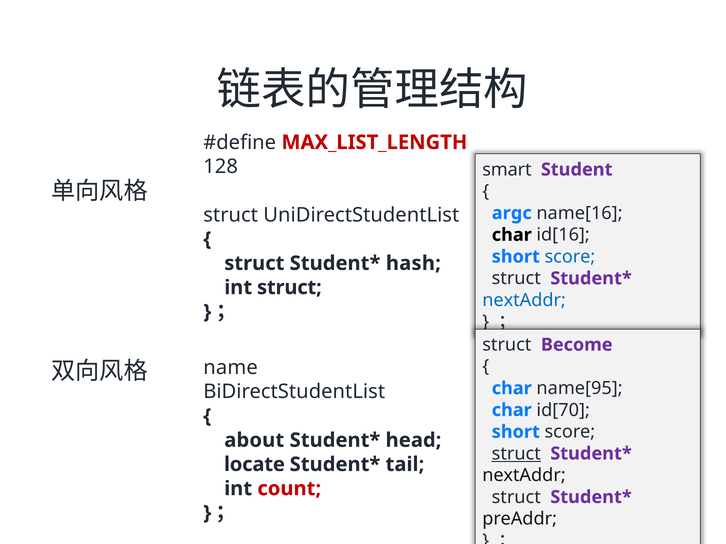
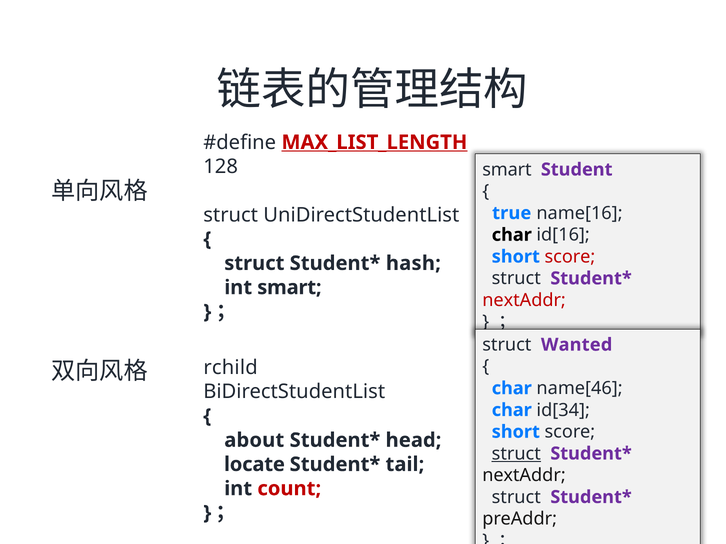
MAX_LIST_LENGTH underline: none -> present (374, 142)
argc: argc -> true (512, 213)
score colour: blue -> red (570, 257)
int struct: struct -> smart (289, 288)
nextAddr colour: blue -> red (524, 300)
Become: Become -> Wanted (577, 345)
name: name -> rchild (231, 368)
name[95: name[95 -> name[46 (580, 389)
id[70: id[70 -> id[34 (563, 410)
